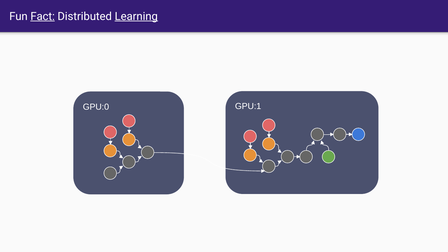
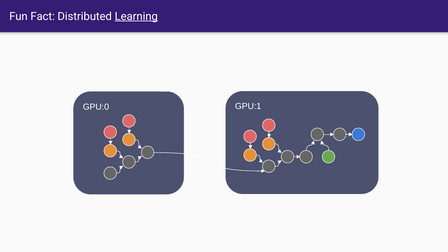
Fact underline: present -> none (43, 16)
